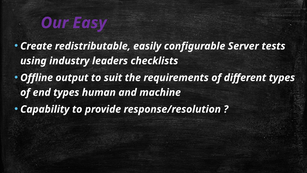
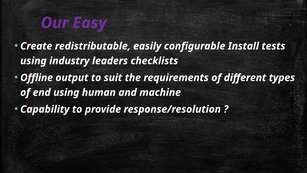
Server: Server -> Install (243, 46)
end types: types -> using (66, 92)
